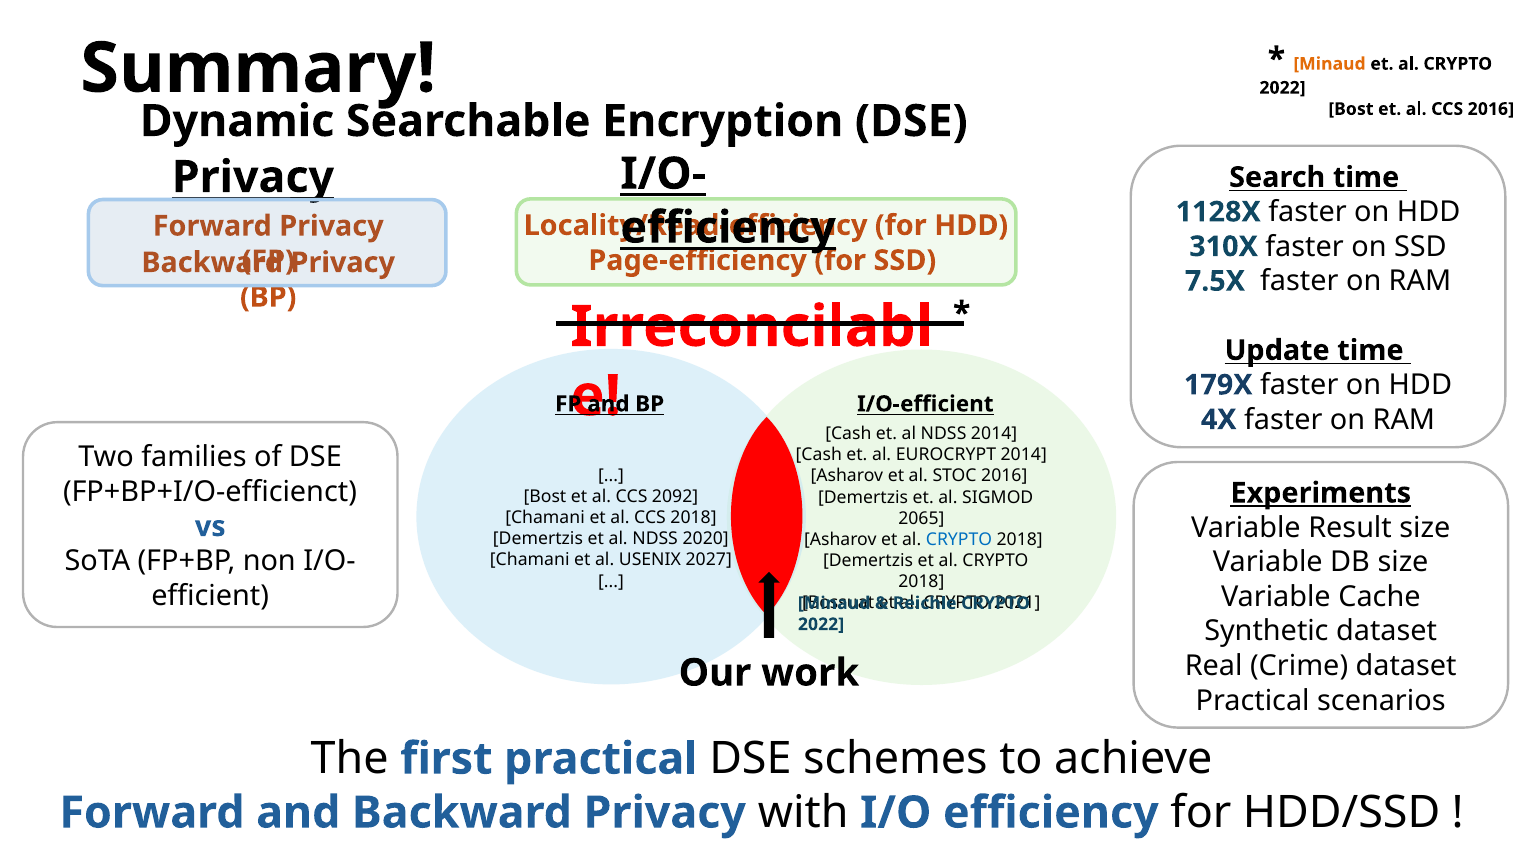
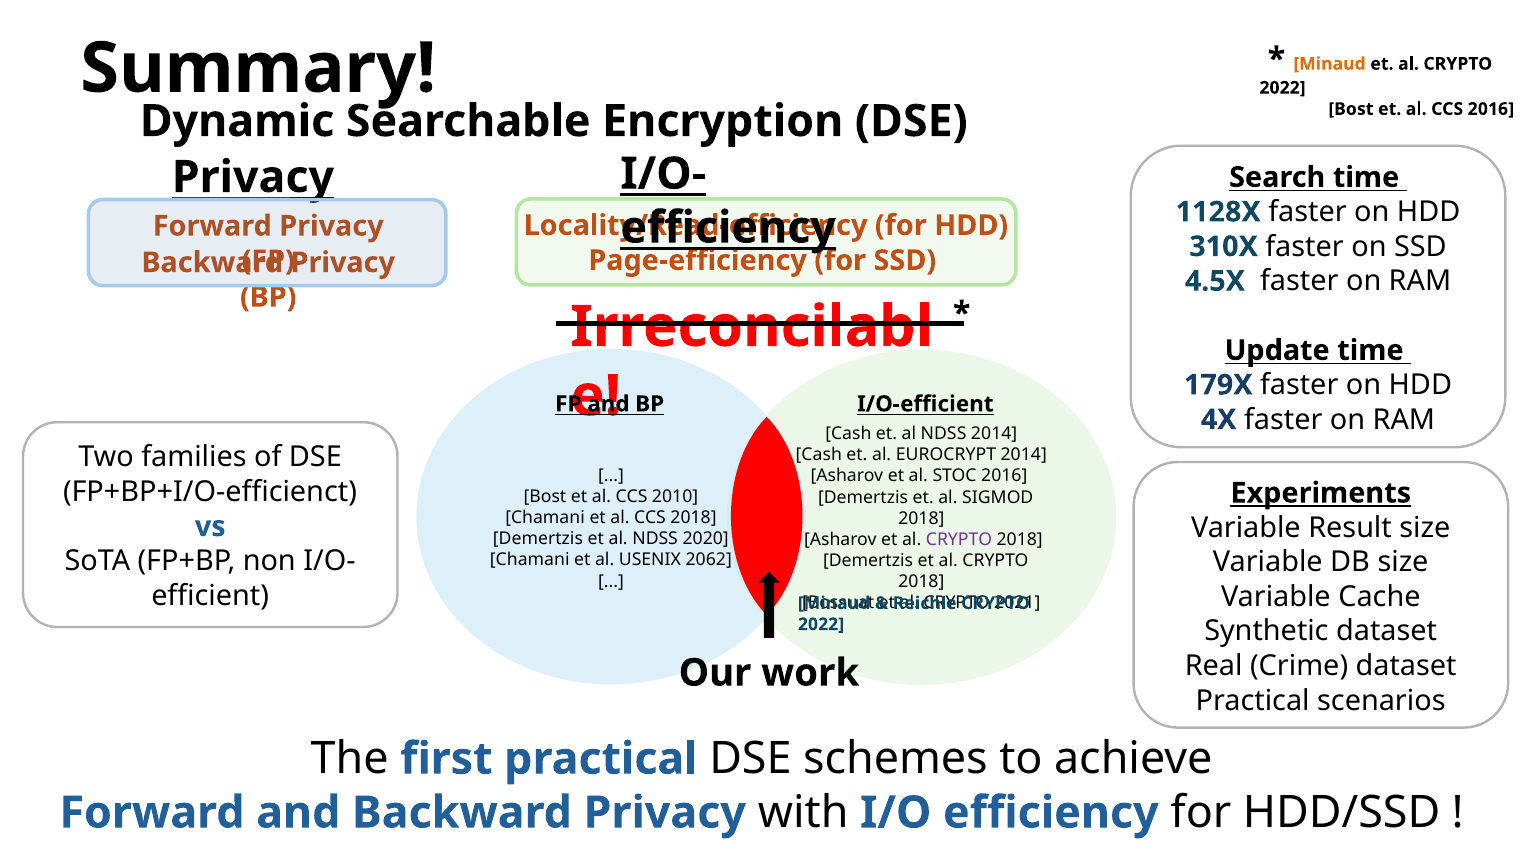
7.5X: 7.5X -> 4.5X (1215, 281)
2092: 2092 -> 2010 (675, 497)
2065: 2065 -> 2018 (921, 519)
CRYPTO colour: blue -> purple (959, 540)
2027: 2027 -> 2062 (709, 560)
